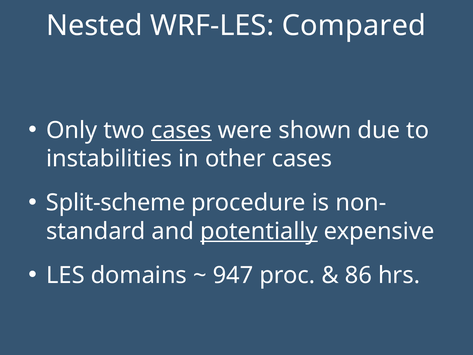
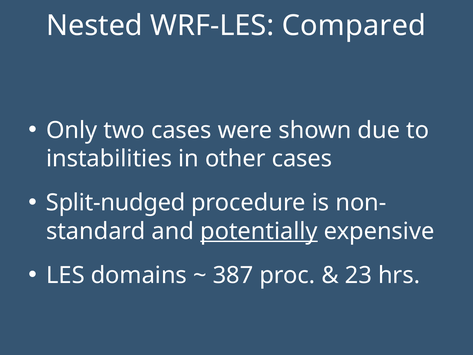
cases underline: present -> none (181, 130)
Split-scheme: Split-scheme -> Split-nudged (116, 203)
947: 947 -> 387 (233, 275)
86: 86 -> 23 (358, 275)
